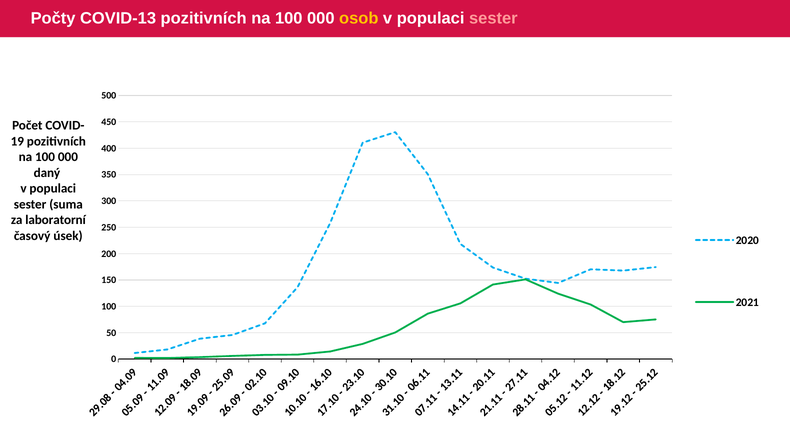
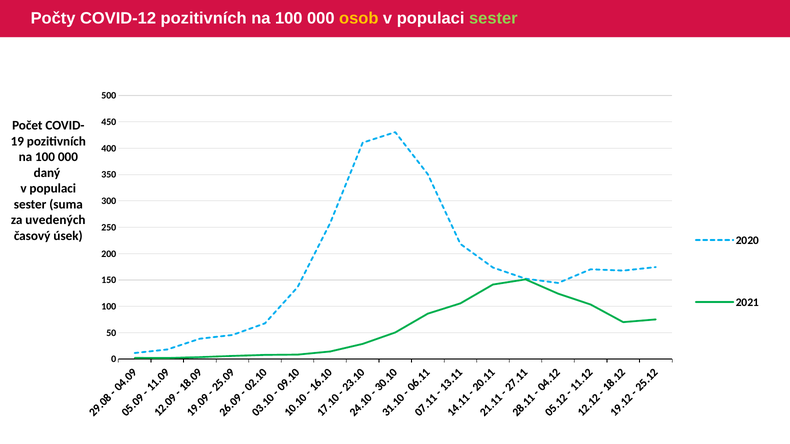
COVID-13: COVID-13 -> COVID-12 (118, 19)
sester colour: pink -> light green (493, 19)
laboratorní: laboratorní -> uvedených (55, 220)
